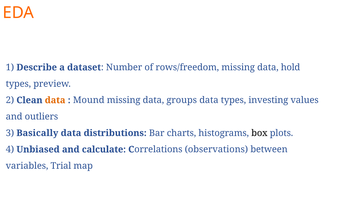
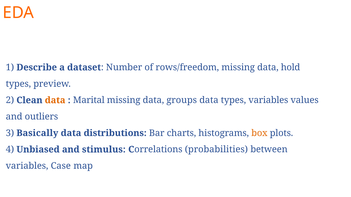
Mound: Mound -> Marital (89, 100)
types investing: investing -> variables (268, 100)
box colour: black -> orange (259, 133)
calculate: calculate -> stimulus (104, 150)
observations: observations -> probabilities (216, 150)
Trial: Trial -> Case (61, 166)
